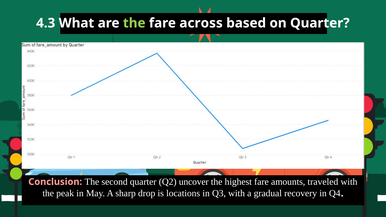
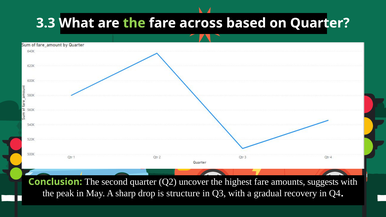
4.3: 4.3 -> 3.3 (46, 23)
Conclusion colour: pink -> light green (55, 182)
traveled: traveled -> suggests (323, 182)
locations: locations -> structure (183, 193)
